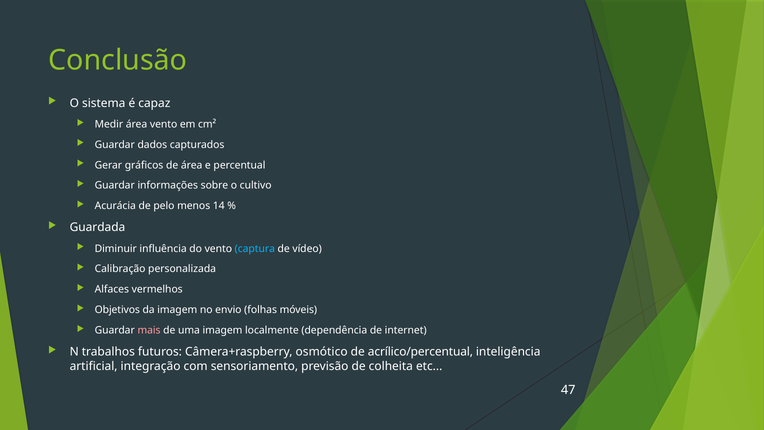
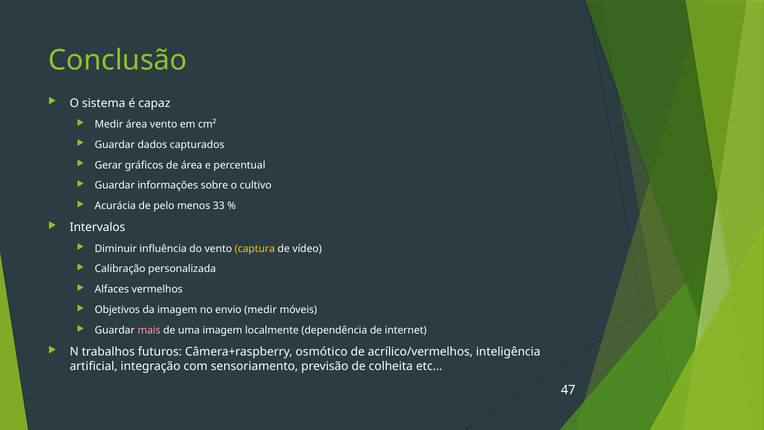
14: 14 -> 33 (219, 206)
Guardada: Guardada -> Intervalos (97, 227)
captura colour: light blue -> yellow (255, 249)
envio folhas: folhas -> medir (261, 310)
acrílico/percentual: acrílico/percentual -> acrílico/vermelhos (420, 352)
